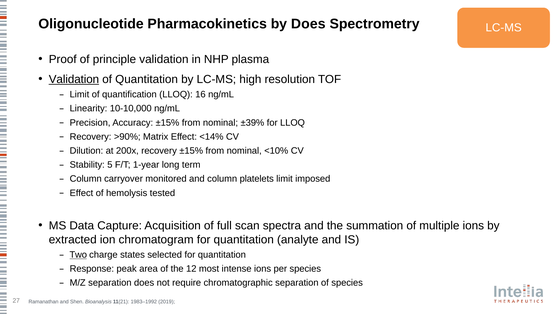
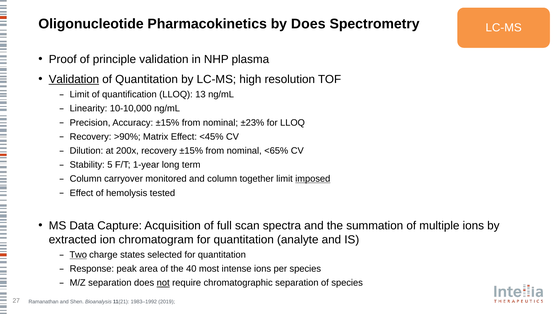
16: 16 -> 13 (200, 94)
±39%: ±39% -> ±23% (252, 123)
<14%: <14% -> <45% (211, 137)
<10%: <10% -> <65% (276, 151)
platelets: platelets -> together (257, 179)
imposed underline: none -> present (313, 179)
12: 12 -> 40 (191, 269)
not underline: none -> present (163, 283)
